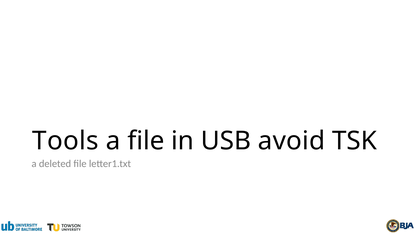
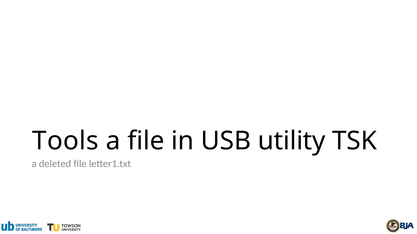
avoid: avoid -> utility (292, 141)
